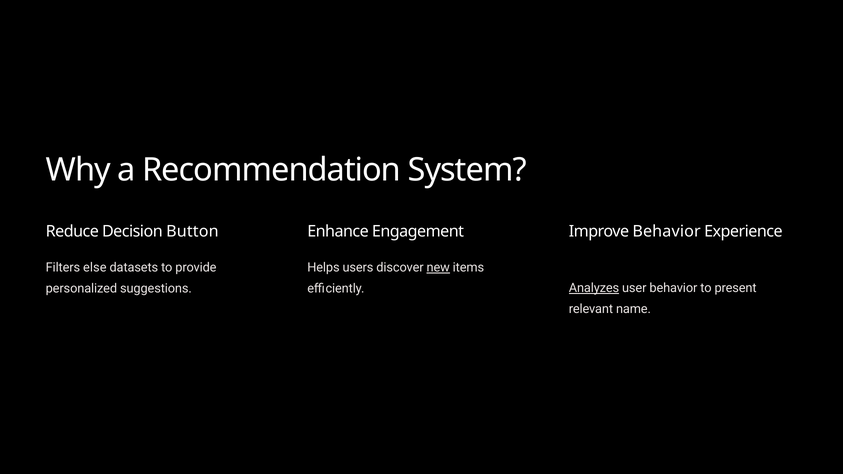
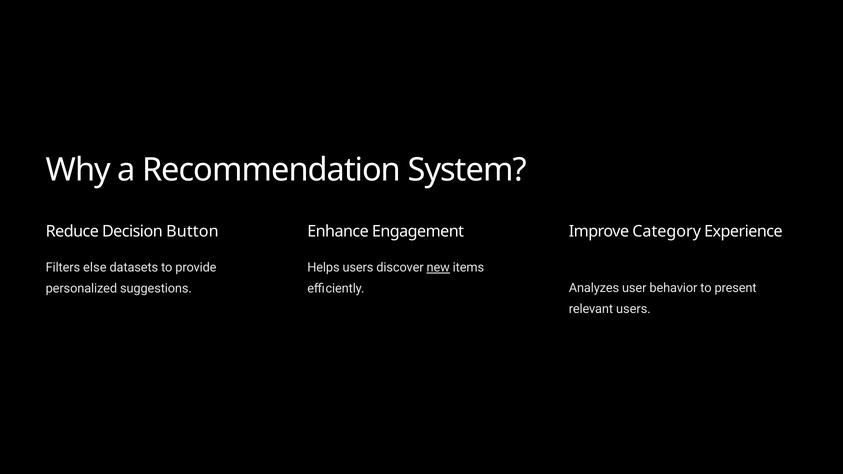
Improve Behavior: Behavior -> Category (667, 232)
Analyzes underline: present -> none (594, 288)
relevant name: name -> users (633, 309)
